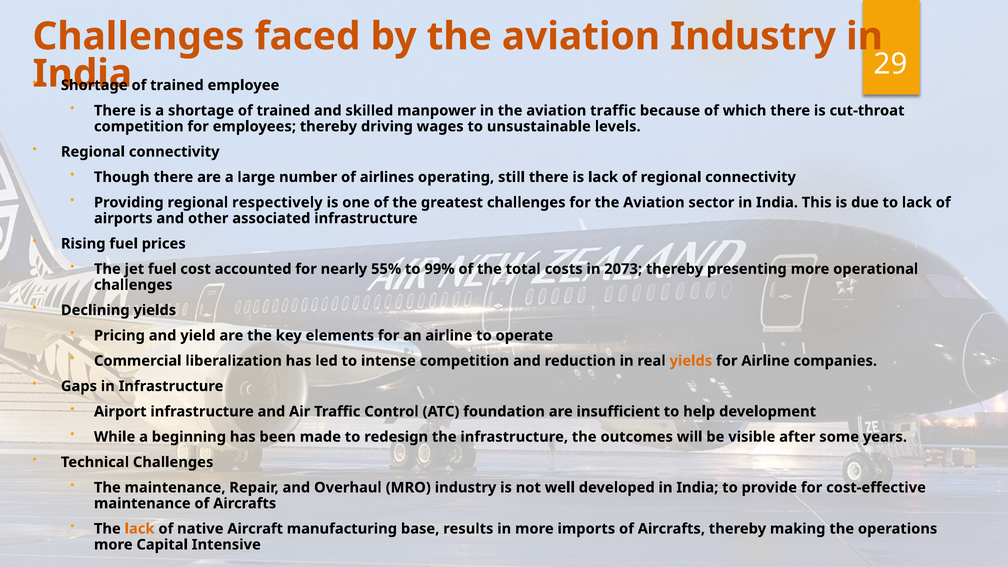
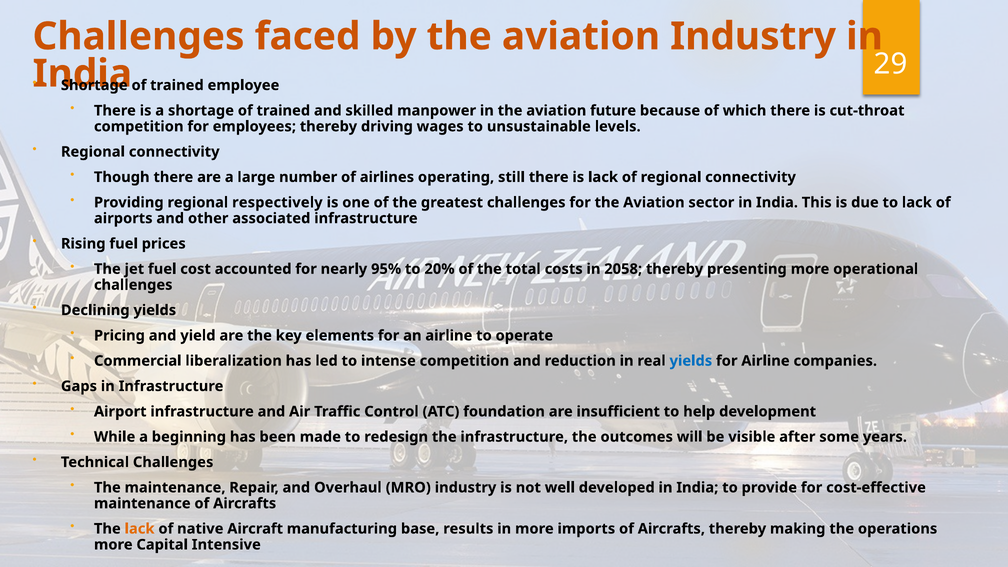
aviation traffic: traffic -> future (613, 111)
55%: 55% -> 95% (386, 269)
99%: 99% -> 20% (439, 269)
2073: 2073 -> 2058 (623, 269)
yields colour: orange -> blue (691, 361)
